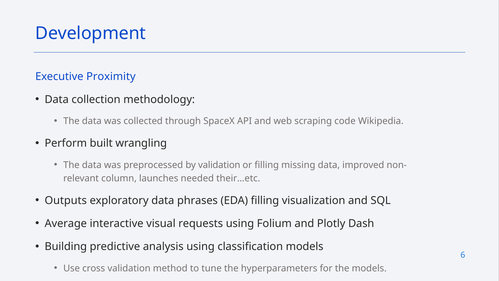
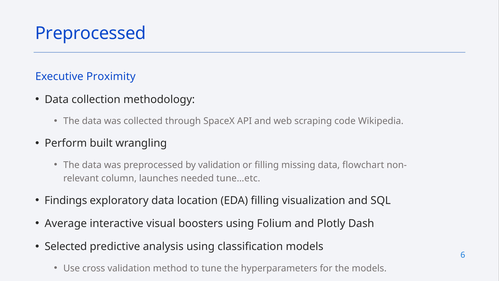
Development: Development -> Preprocessed (91, 33)
improved: improved -> flowchart (363, 165)
their…etc: their…etc -> tune…etc (238, 178)
Outputs: Outputs -> Findings (66, 200)
phrases: phrases -> location (197, 200)
requests: requests -> boosters (201, 223)
Building: Building -> Selected (66, 246)
